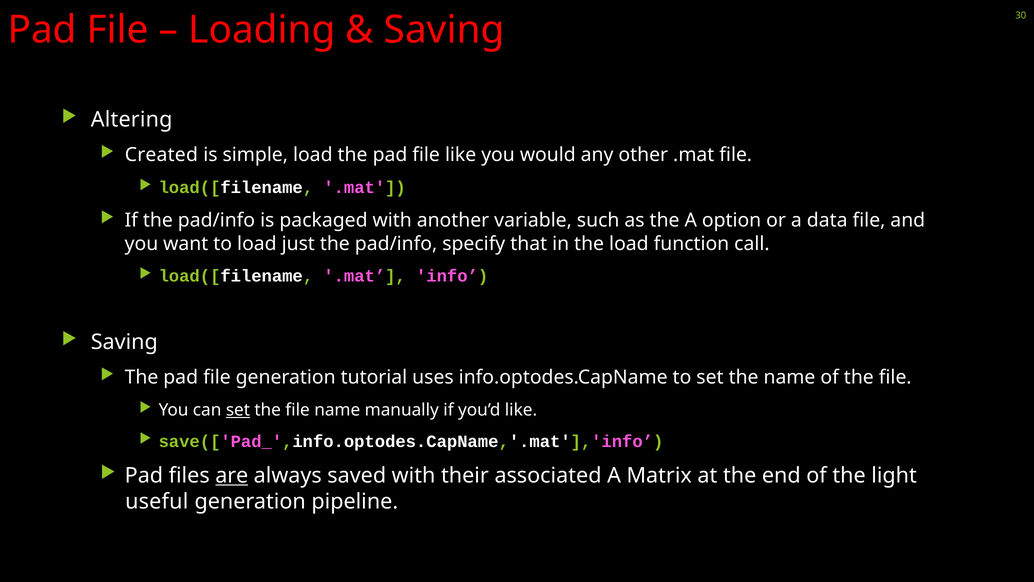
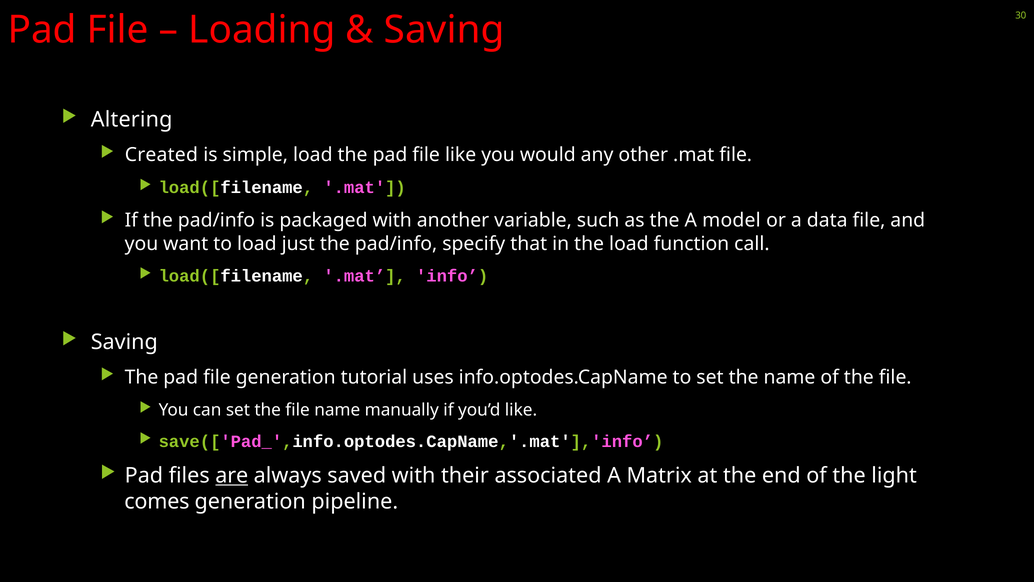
option: option -> model (731, 220)
set underline: present -> none (238, 410)
useful: useful -> comes (157, 501)
